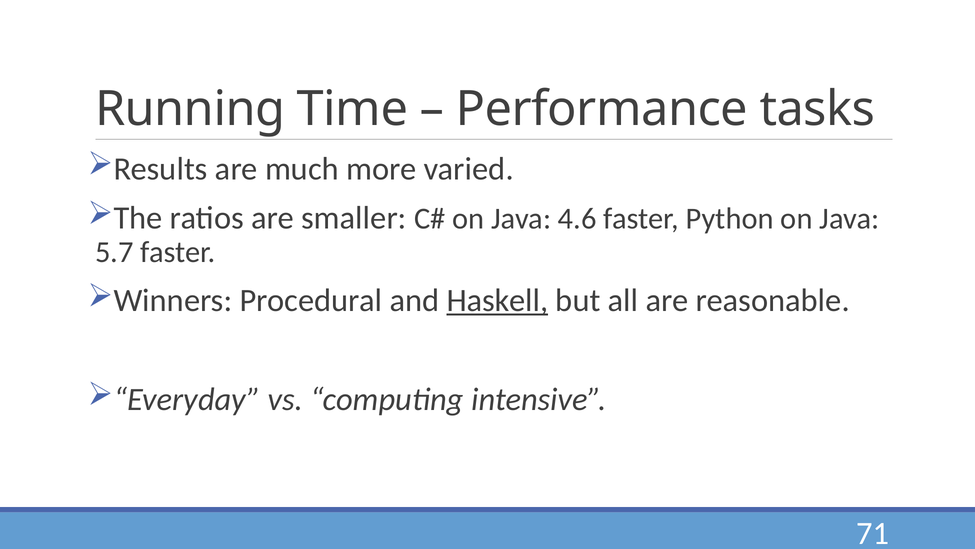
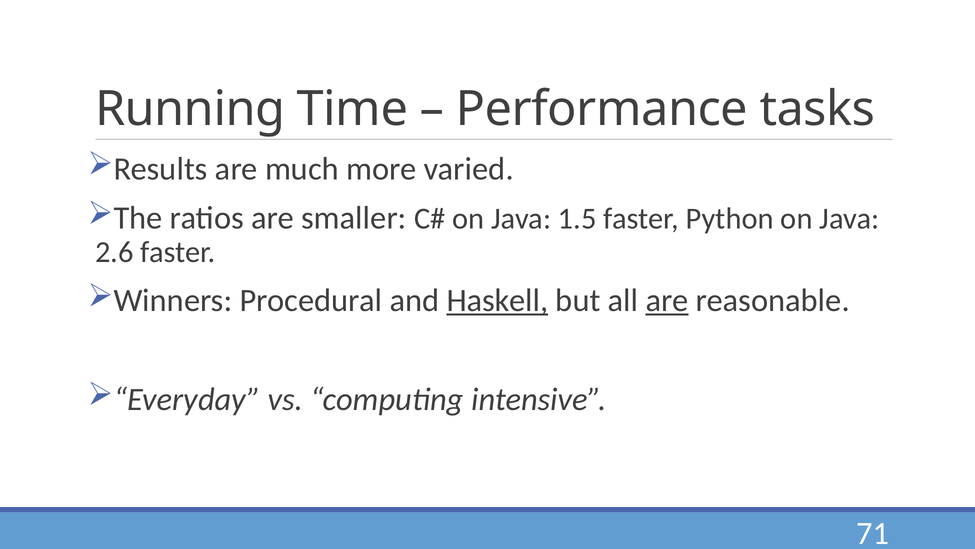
4.6: 4.6 -> 1.5 (577, 219)
5.7: 5.7 -> 2.6 (114, 252)
are underline: none -> present (667, 300)
